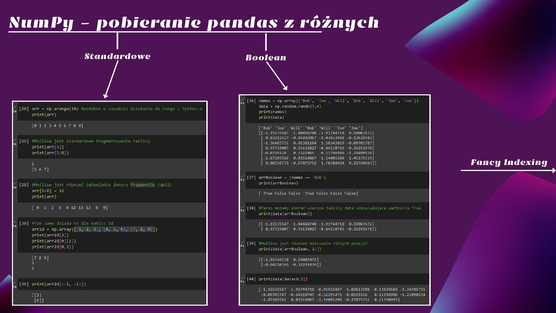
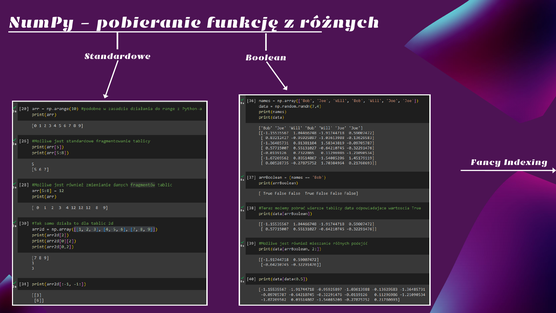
pandas: pandas -> funkcję (243, 22)
